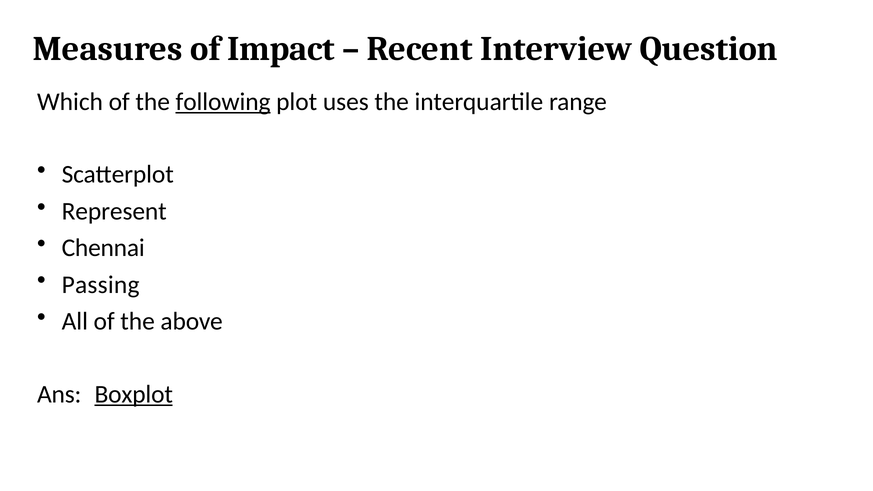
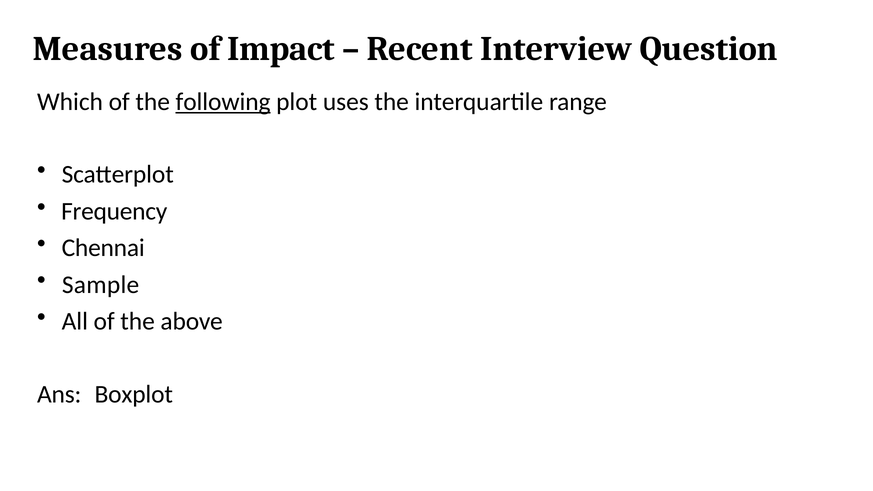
Represent: Represent -> Frequency (114, 211)
Passing: Passing -> Sample (101, 285)
Boxplot underline: present -> none (134, 394)
